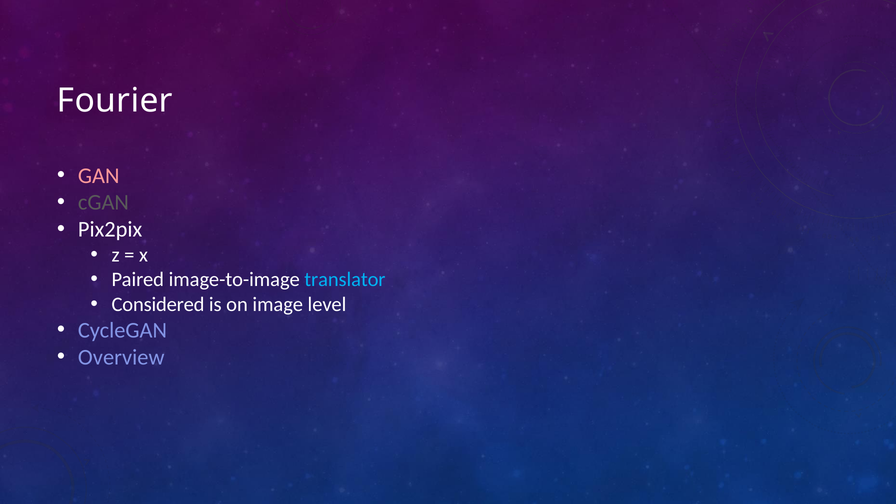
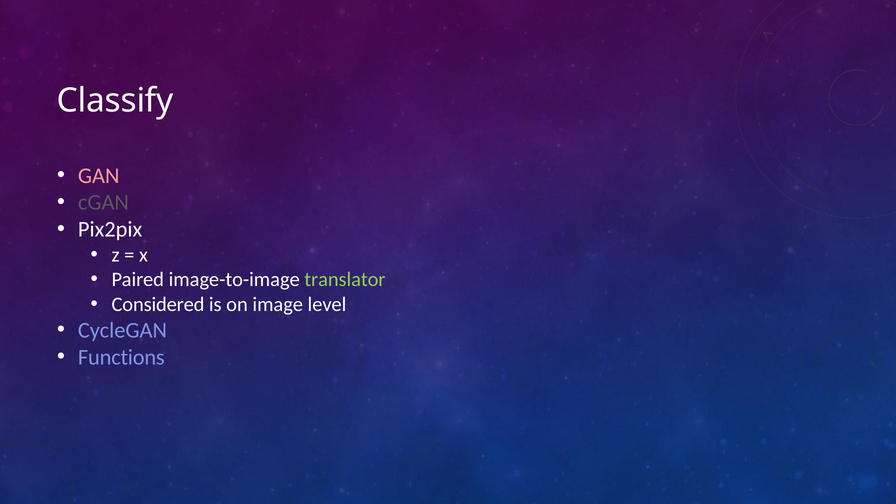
Fourier: Fourier -> Classify (115, 101)
translator colour: light blue -> light green (345, 280)
Overview: Overview -> Functions (121, 357)
